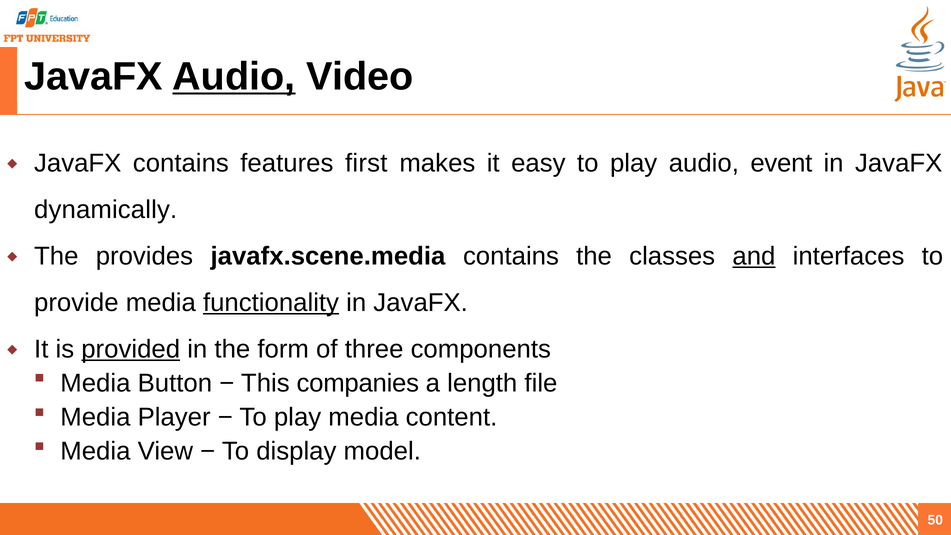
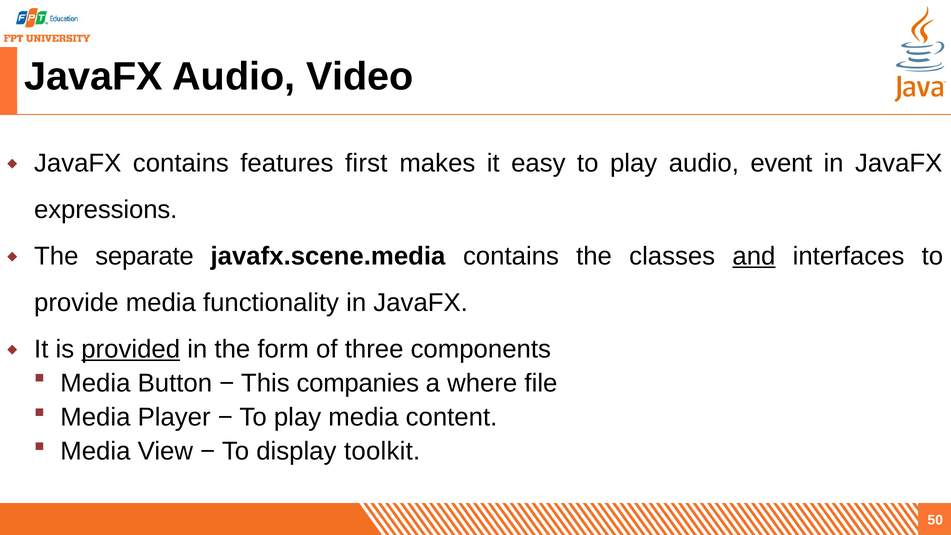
Audio underline: present -> none (234, 77)
dynamically: dynamically -> expressions (106, 210)
provides: provides -> separate (145, 256)
functionality underline: present -> none (271, 303)
length: length -> where (482, 383)
model: model -> toolkit (382, 451)
